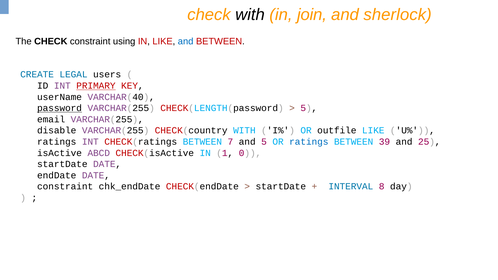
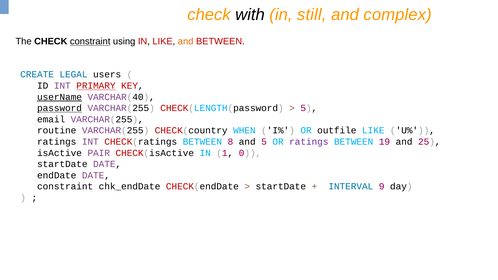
join: join -> still (312, 15)
sherlock: sherlock -> complex (398, 15)
constraint underline: none -> present (90, 41)
and colour: blue -> orange (186, 41)
userName underline: none -> present (60, 97)
disable: disable -> routine (57, 131)
CHECK(country WITH: WITH -> WHEN (244, 131)
7: 7 -> 8 (230, 142)
ratings colour: blue -> purple (309, 142)
39: 39 -> 19 (384, 142)
ABCD: ABCD -> PAIR (99, 153)
8: 8 -> 9 (382, 187)
